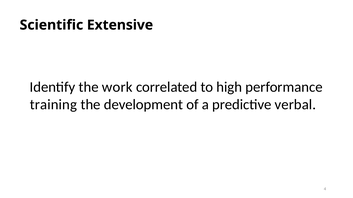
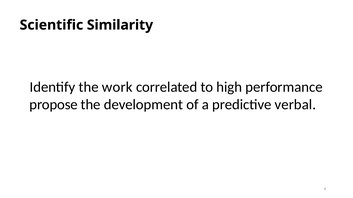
Extensive: Extensive -> Similarity (120, 25)
training: training -> propose (54, 105)
